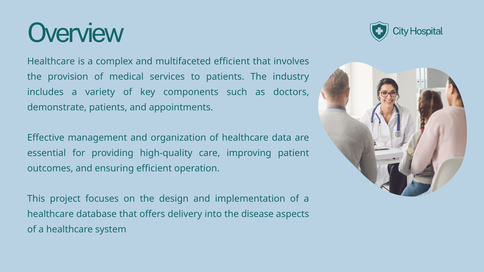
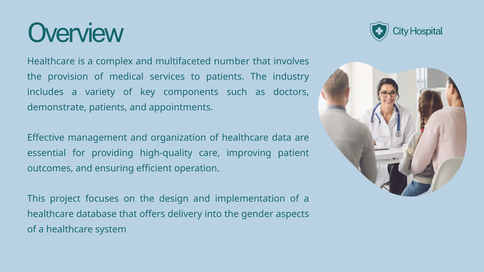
multifaceted efficient: efficient -> number (232, 62)
disease: disease -> gender (257, 214)
